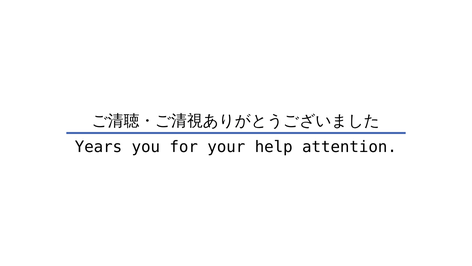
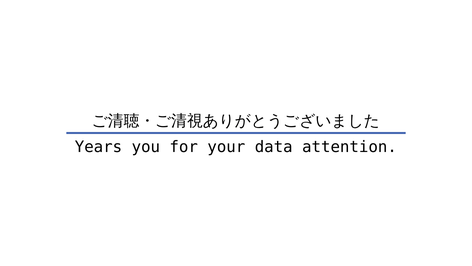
help: help -> data (274, 147)
